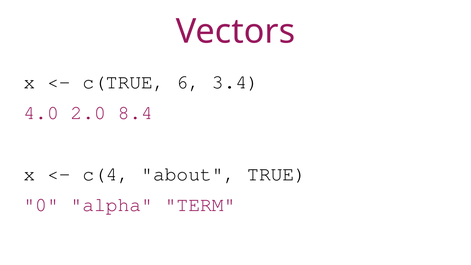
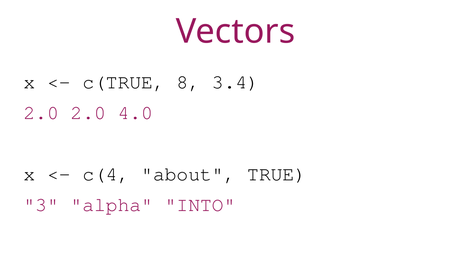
6: 6 -> 8 (188, 82)
4.0: 4.0 -> 2.0 (41, 113)
8.4: 8.4 -> 4.0 (135, 113)
0: 0 -> 3 (41, 205)
TERM: TERM -> INTO (200, 205)
